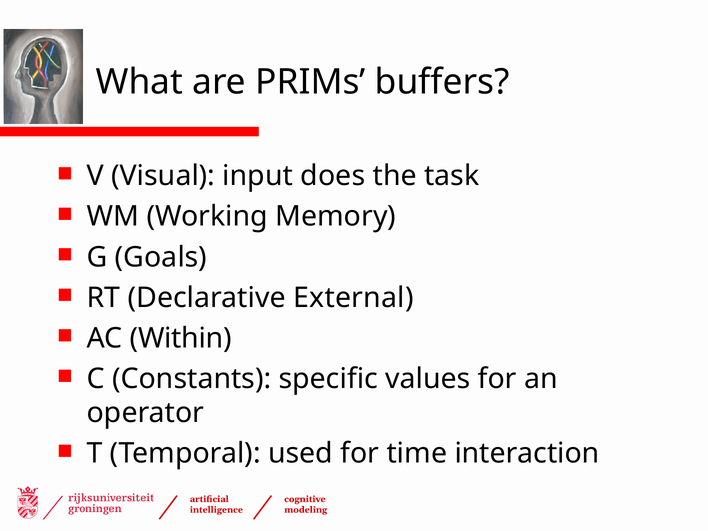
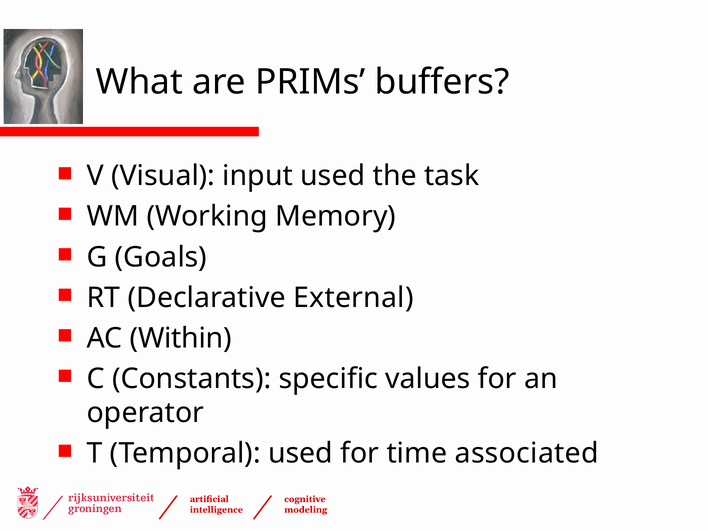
input does: does -> used (333, 176)
interaction: interaction -> associated (527, 453)
